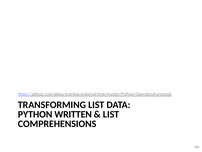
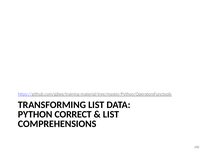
WRITTEN: WRITTEN -> CORRECT (73, 114)
